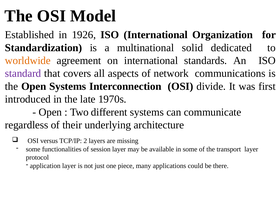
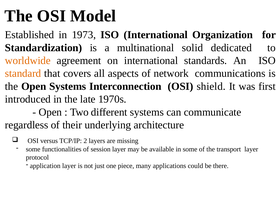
1926: 1926 -> 1973 (84, 35)
standard colour: purple -> orange (23, 73)
divide: divide -> shield (211, 86)
